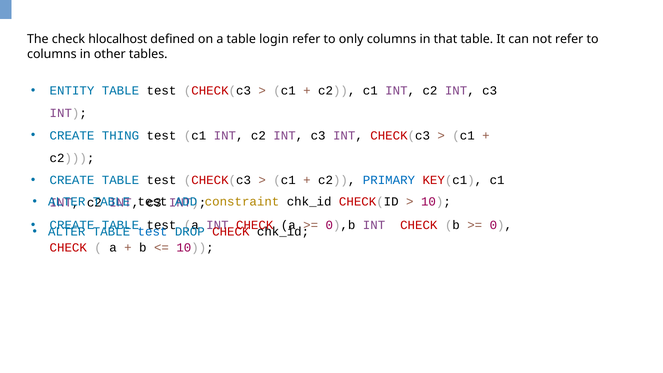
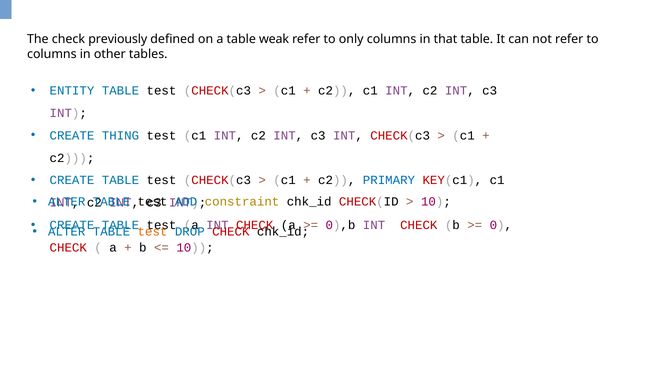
hlocalhost: hlocalhost -> previously (118, 39)
login: login -> weak (274, 39)
test colour: blue -> orange (153, 232)
